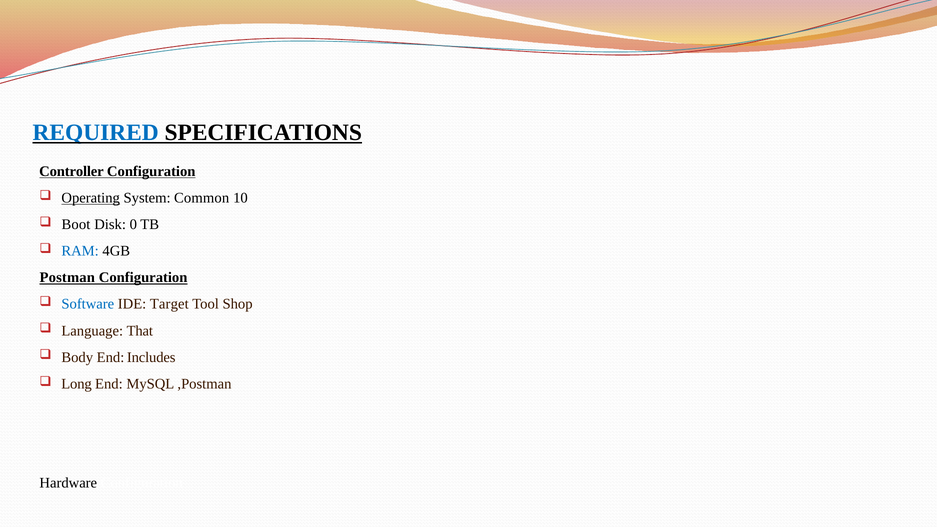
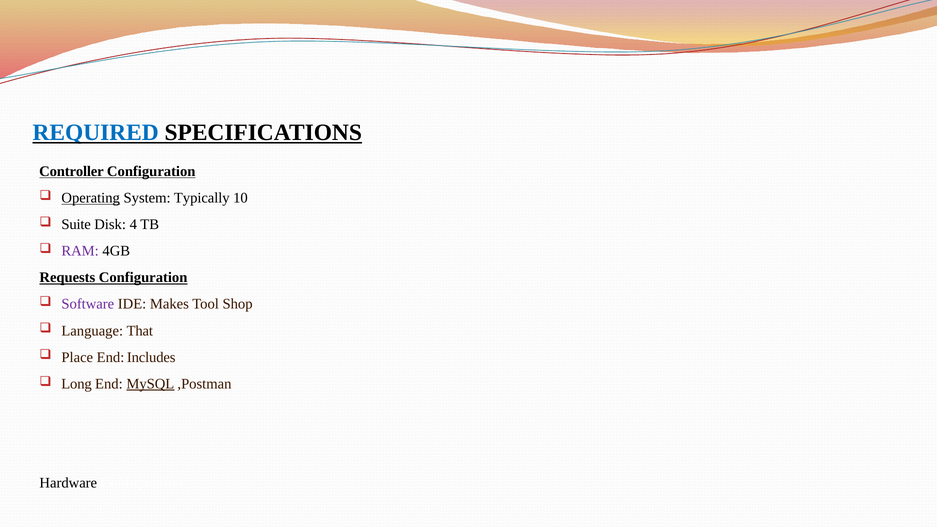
Common: Common -> Typically (202, 198)
Boot: Boot -> Suite (76, 225)
0: 0 -> 4 (133, 225)
RAM colour: blue -> purple (80, 251)
Postman: Postman -> Requests (67, 278)
Software colour: blue -> purple (88, 304)
Target: Target -> Makes (169, 304)
Body: Body -> Place (77, 357)
MySQL underline: none -> present (150, 384)
